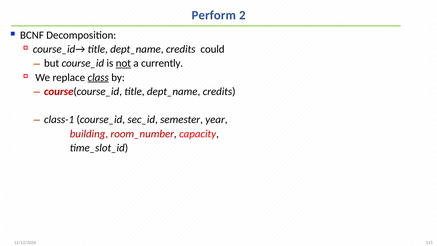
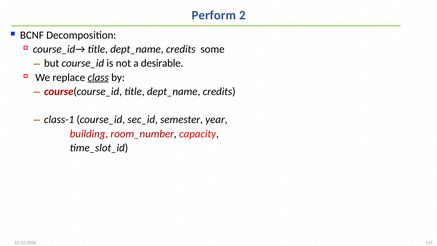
could: could -> some (213, 49)
not underline: present -> none (123, 63)
currently: currently -> desirable (162, 63)
